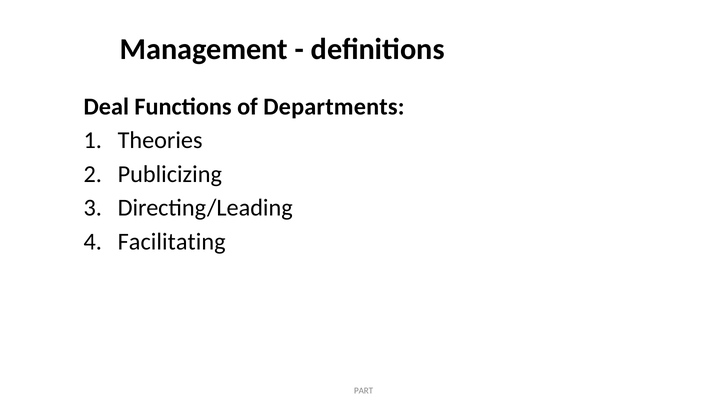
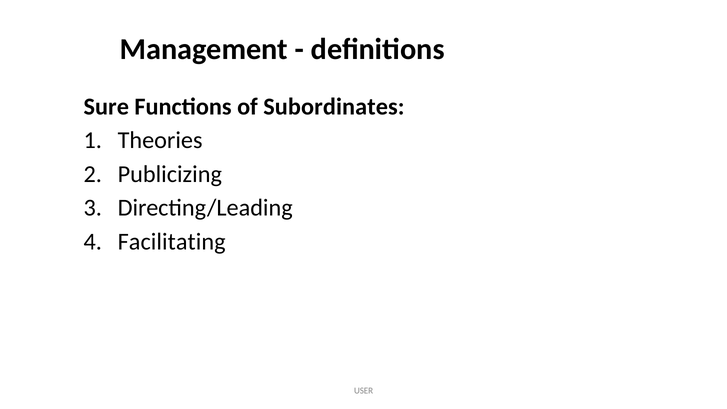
Deal: Deal -> Sure (106, 107)
Departments: Departments -> Subordinates (334, 107)
PART: PART -> USER (364, 391)
